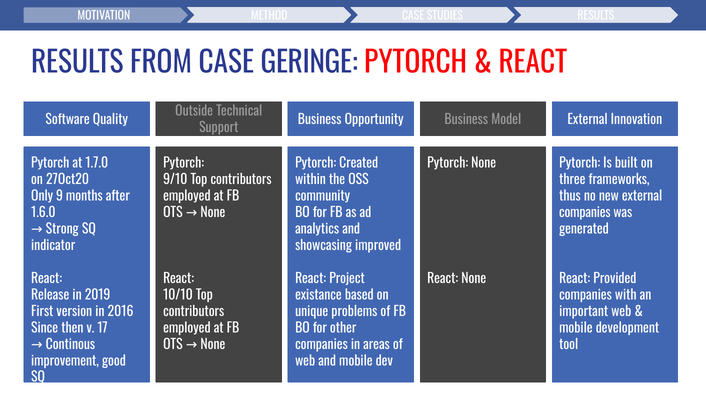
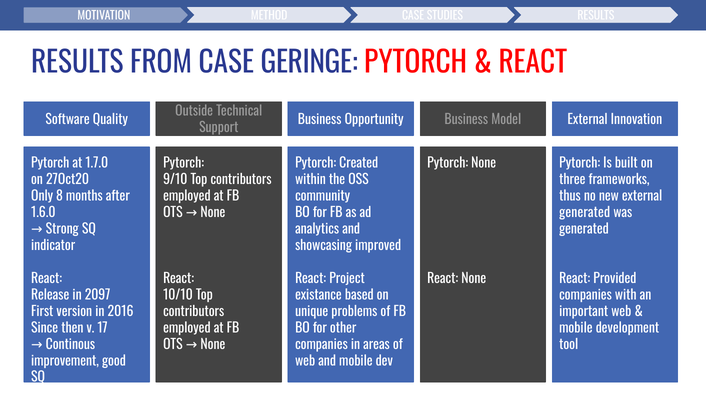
9: 9 -> 8 (60, 196)
companies: companies -> generated (585, 213)
2019: 2019 -> 2097 (98, 295)
